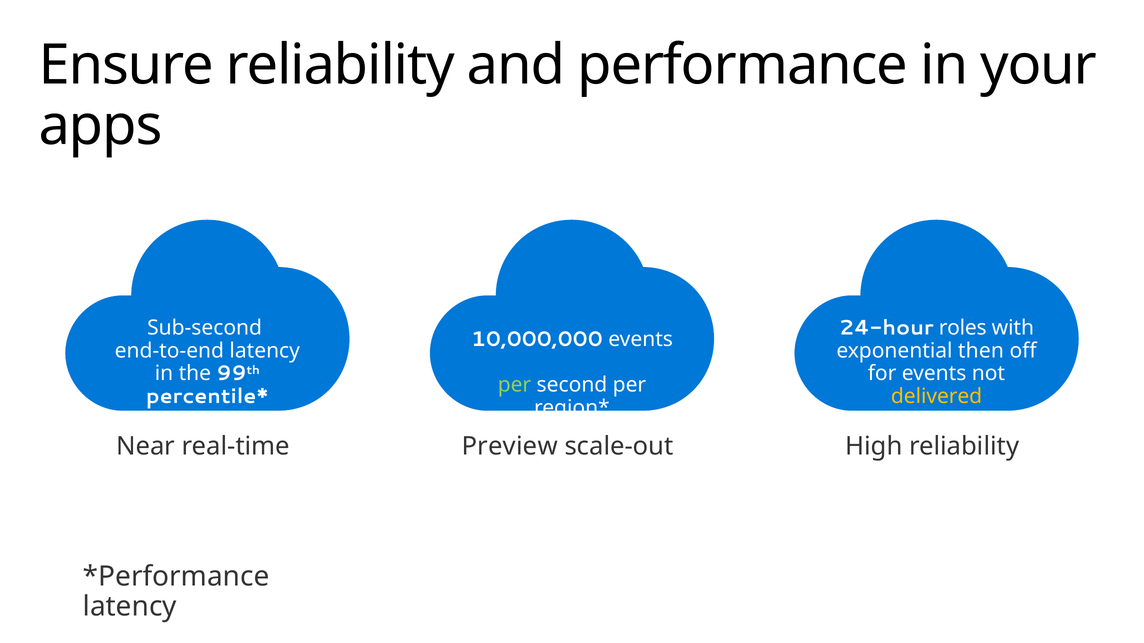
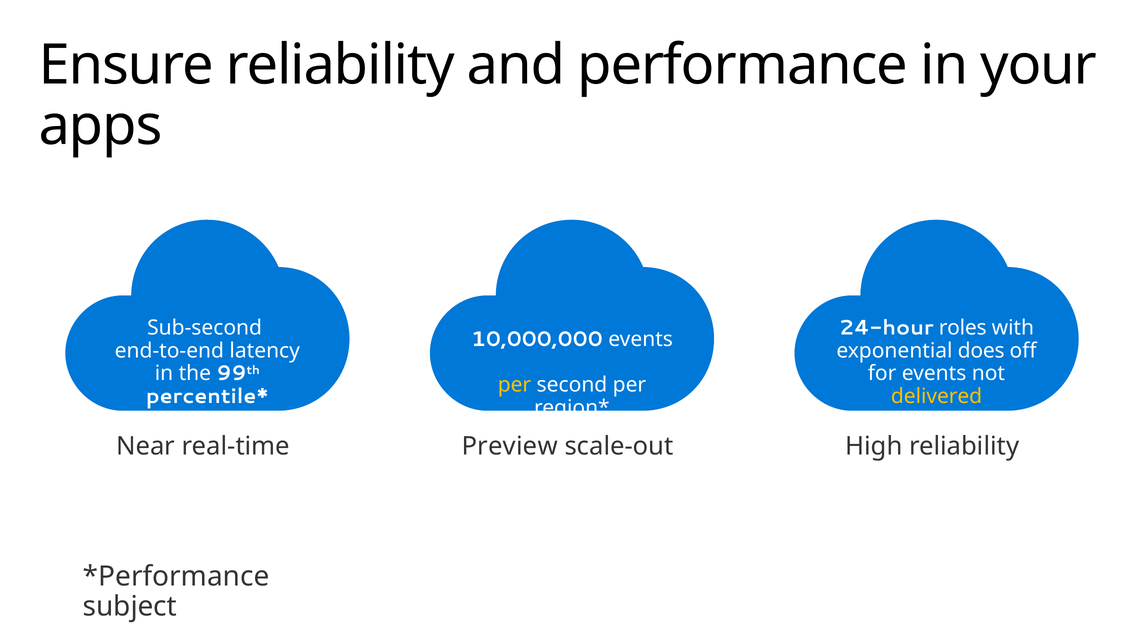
then: then -> does (981, 351)
per colour: light green -> yellow (514, 385)
latency: latency -> subject (130, 607)
